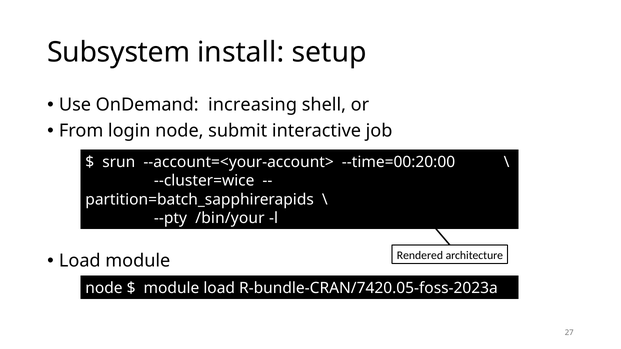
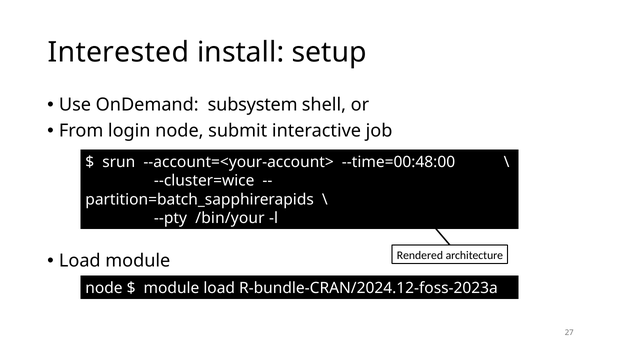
Subsystem: Subsystem -> Interested (118, 52)
increasing: increasing -> subsystem (253, 105)
--time=00:20:00: --time=00:20:00 -> --time=00:48:00 (399, 162)
R-bundle-CRAN/7420.05-foss-2023a: R-bundle-CRAN/7420.05-foss-2023a -> R-bundle-CRAN/2024.12-foss-2023a (368, 289)
